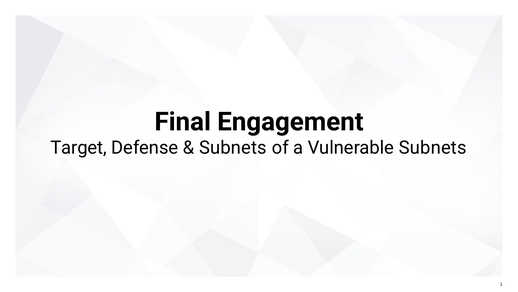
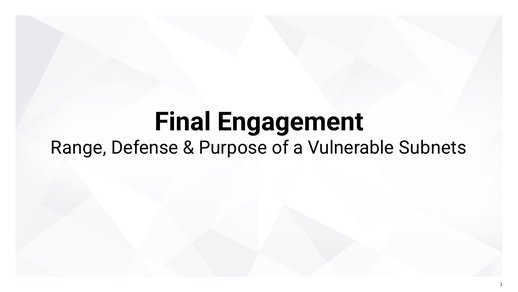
Target: Target -> Range (78, 148)
Subnets: Subnets -> Purpose (233, 148)
